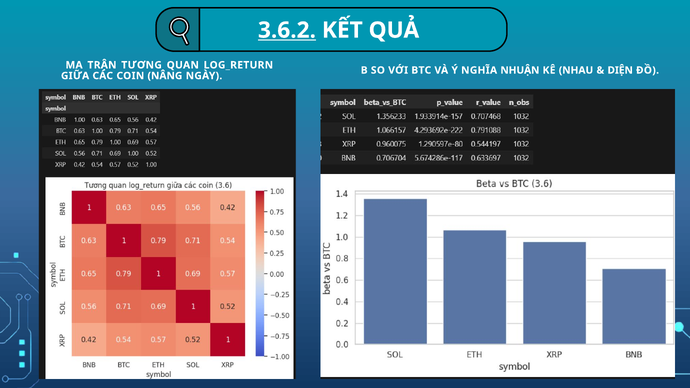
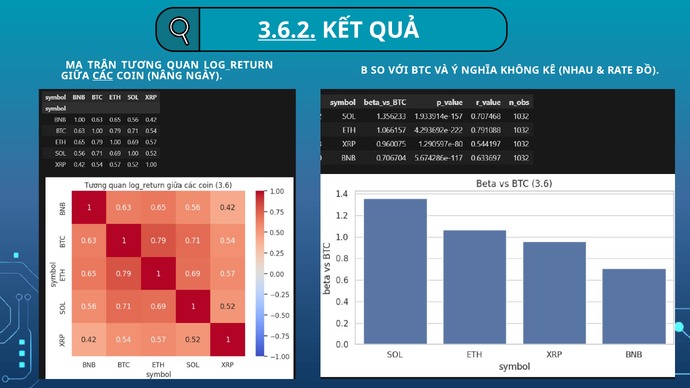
NHUẬN: NHUẬN -> KHÔNG (520, 70)
DIỆN: DIỆN -> RATE (620, 70)
CÁC underline: none -> present (103, 76)
